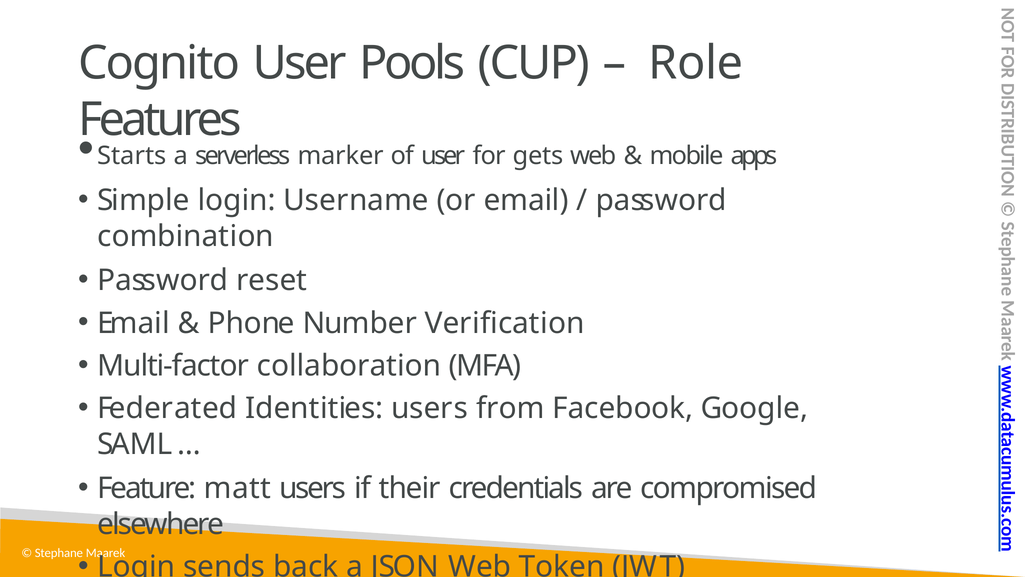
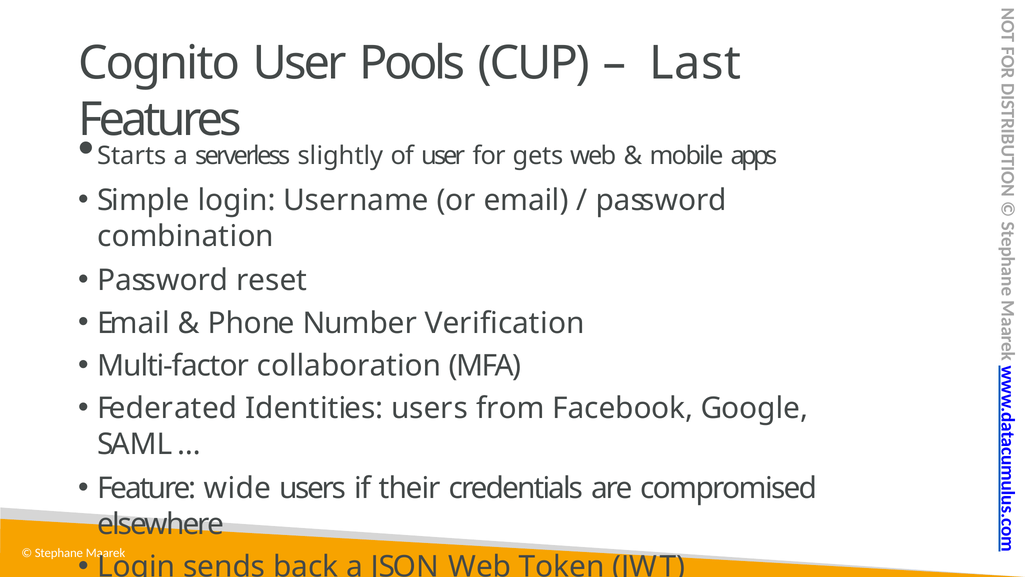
Role: Role -> Last (695, 63)
marker: marker -> slightly (341, 156)
matt: matt -> wide (237, 488)
